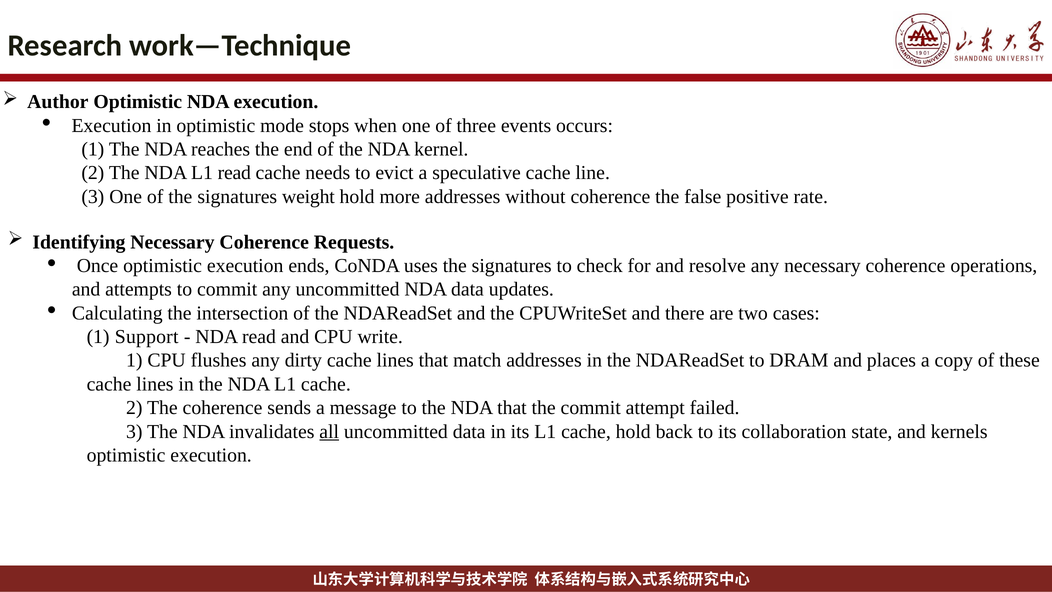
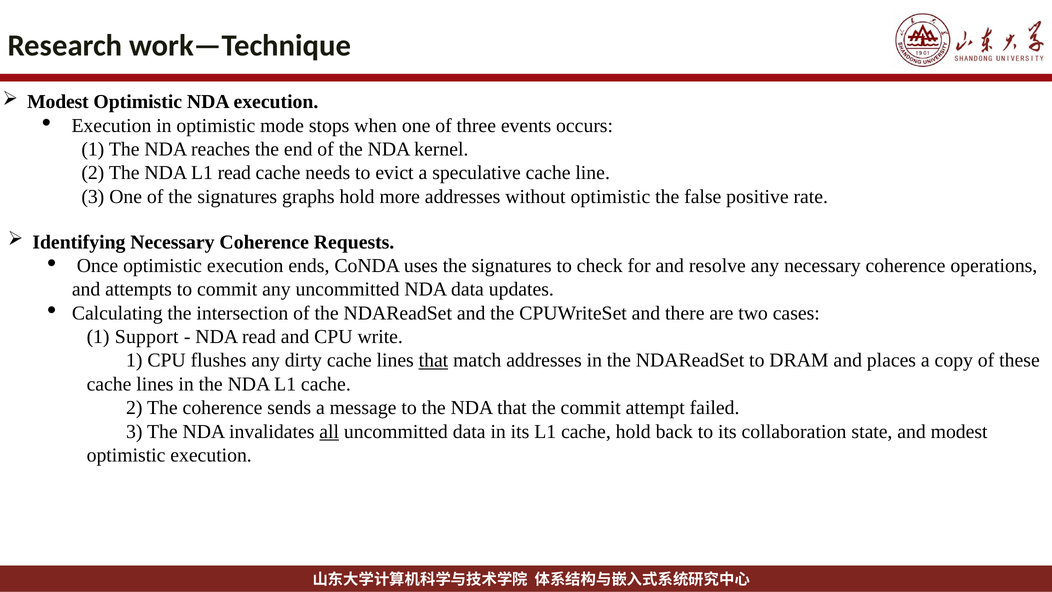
Author: Author -> Modest (58, 102)
weight: weight -> graphs (308, 196)
without coherence: coherence -> optimistic (610, 196)
that underline: none -> present (433, 360)
and kernels: kernels -> modest (959, 431)
